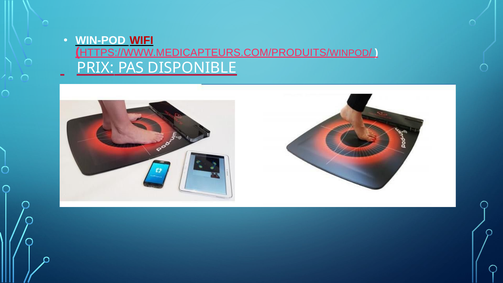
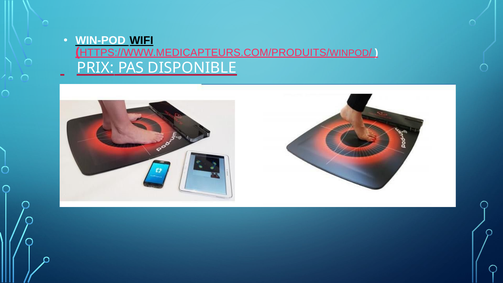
WIFI colour: red -> black (141, 41)
